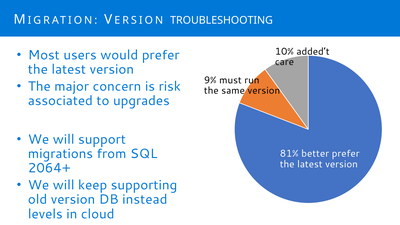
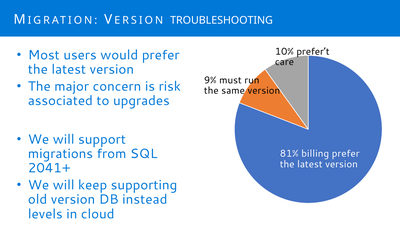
added’t: added’t -> prefer’t (313, 51)
better: better -> billing (315, 154)
2064+: 2064+ -> 2041+ (49, 168)
